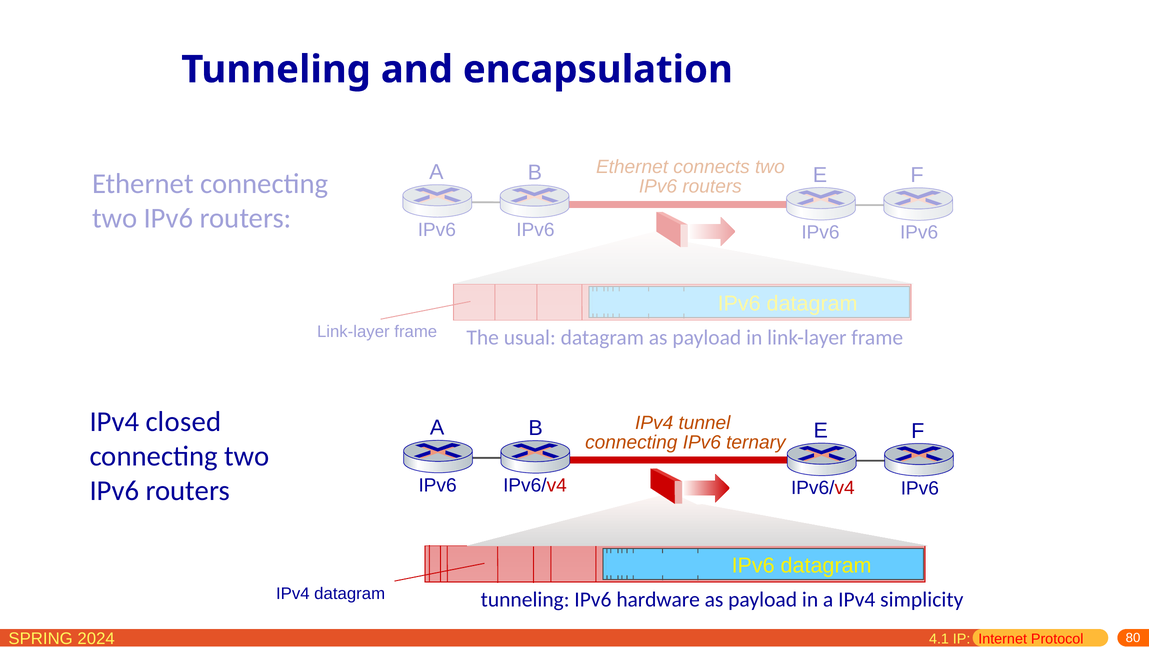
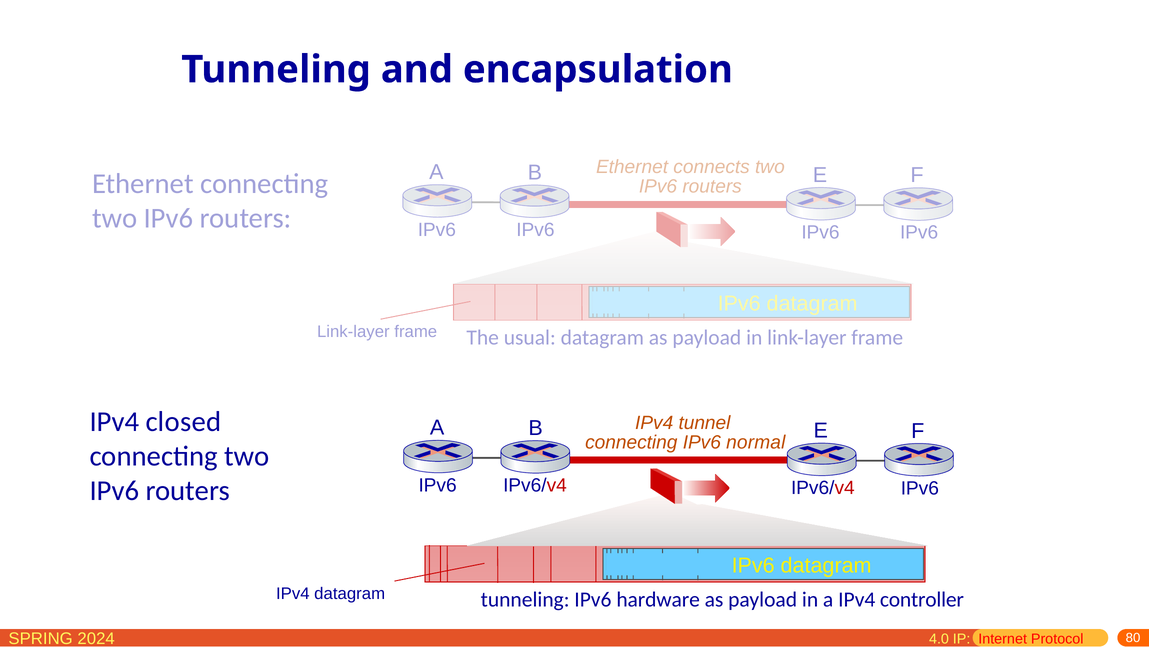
ternary: ternary -> normal (756, 442)
simplicity: simplicity -> controller (922, 599)
4.1: 4.1 -> 4.0 (939, 638)
